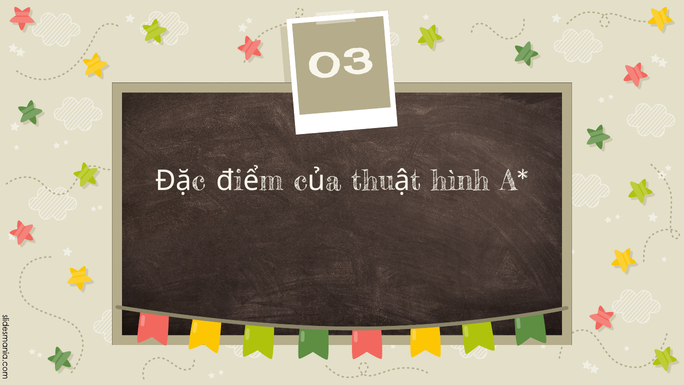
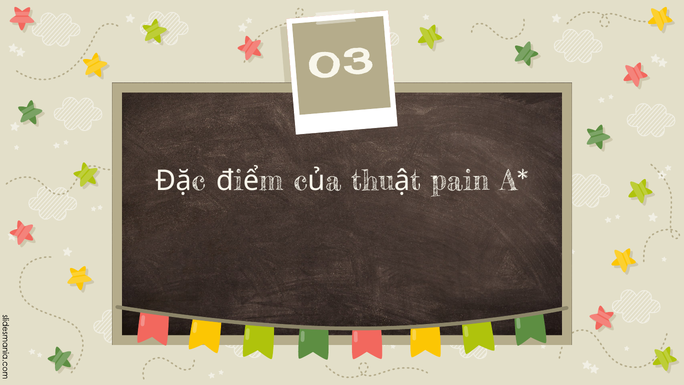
hình: hình -> pain (460, 181)
